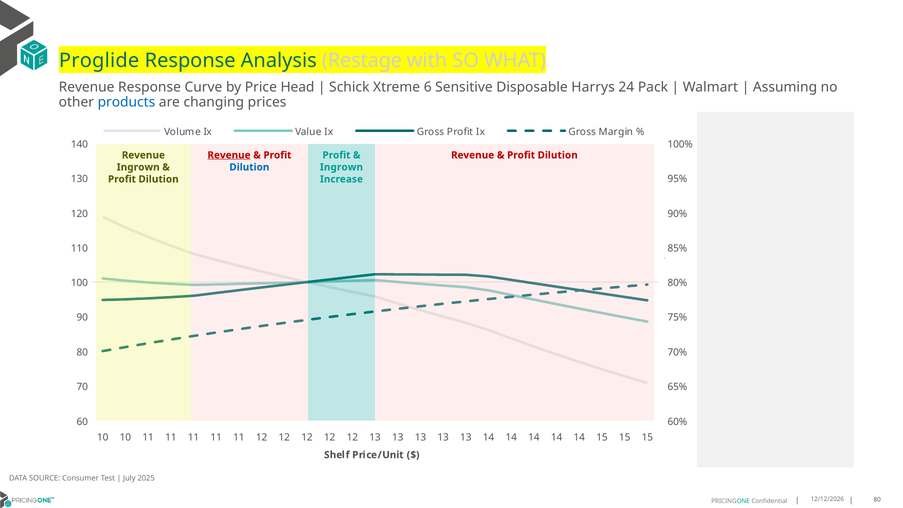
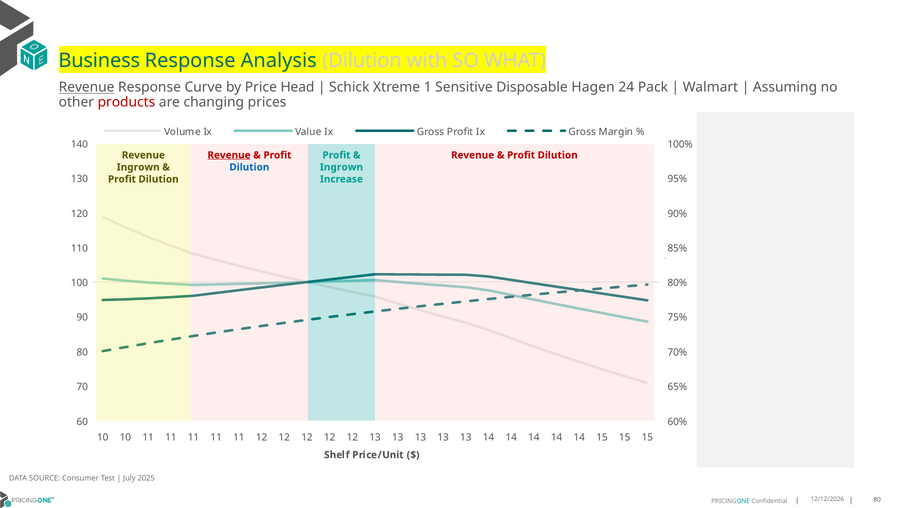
Proglide: Proglide -> Business (99, 61)
Analysis Restage: Restage -> Dilution (362, 61)
Revenue underline: none -> present (87, 87)
6: 6 -> 1 (428, 87)
Harrys: Harrys -> Hagen (593, 87)
products colour: blue -> red (126, 102)
